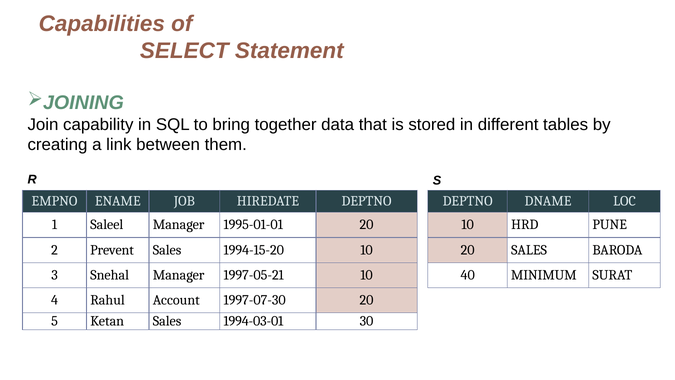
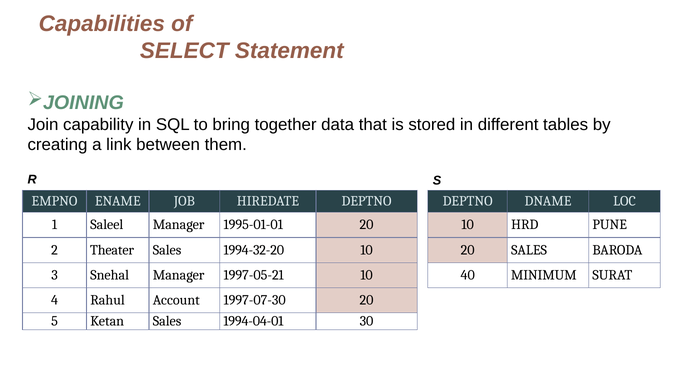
Prevent: Prevent -> Theater (112, 250)
1994-15-20: 1994-15-20 -> 1994-32-20 (254, 250)
1994-03-01: 1994-03-01 -> 1994-04-01 (253, 321)
